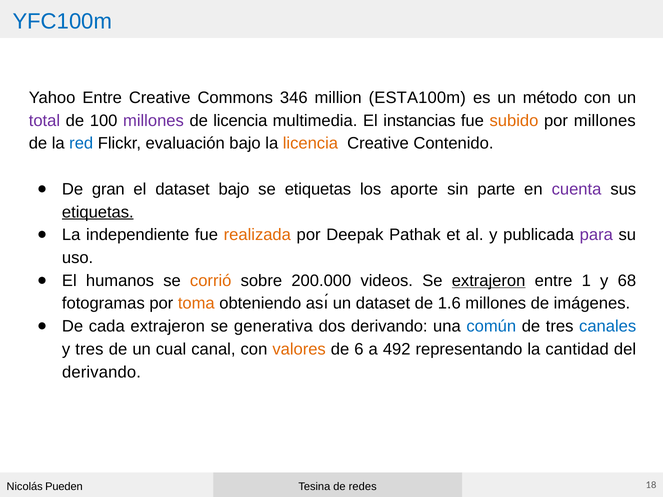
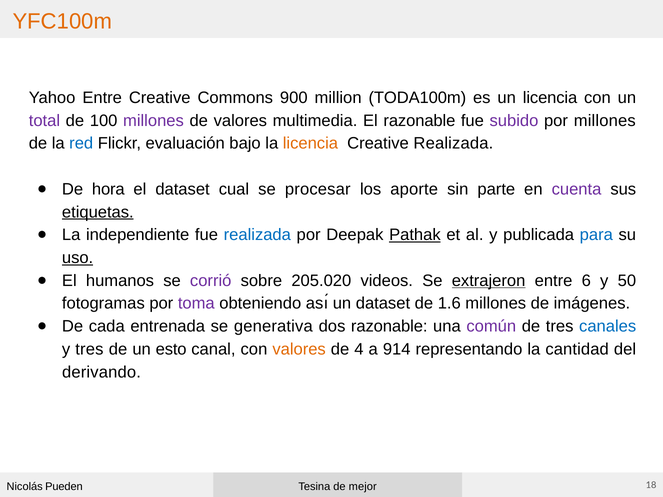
YFC100m colour: blue -> orange (62, 21)
346: 346 -> 900 (294, 98)
ESTA100m: ESTA100m -> TODA100m (417, 98)
un método: método -> licencia (550, 98)
de licencia: licencia -> valores (240, 121)
El instancias: instancias -> razonable (419, 121)
subido colour: orange -> purple (514, 121)
Creative Contenido: Contenido -> Realizada (453, 144)
gran: gran -> hora (108, 189)
dataset bajo: bajo -> cual (234, 189)
se etiquetas: etiquetas -> procesar (318, 189)
realizada colour: orange -> blue (257, 235)
Pathak underline: none -> present (415, 235)
para colour: purple -> blue (596, 235)
uso underline: none -> present (78, 258)
corrió colour: orange -> purple (211, 281)
200.000: 200.000 -> 205.020 (321, 281)
1: 1 -> 6 (586, 281)
68: 68 -> 50 (627, 281)
toma colour: orange -> purple (196, 304)
cada extrajeron: extrajeron -> entrenada (168, 326)
dos derivando: derivando -> razonable (389, 326)
común colour: blue -> purple (491, 326)
cual: cual -> esto (171, 349)
6: 6 -> 4 (359, 349)
492: 492 -> 914 (397, 349)
redes: redes -> mejor (363, 487)
